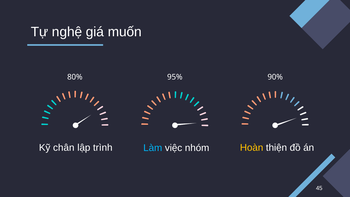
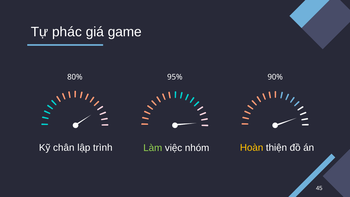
nghệ: nghệ -> phác (67, 32)
muốn: muốn -> game (125, 32)
Làm colour: light blue -> light green (153, 148)
